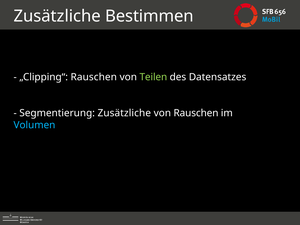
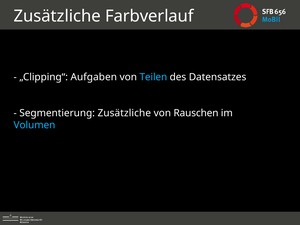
Bestimmen: Bestimmen -> Farbverlauf (149, 16)
„Clipping“ Rauschen: Rauschen -> Aufgaben (94, 77)
Teilen colour: light green -> light blue (153, 77)
